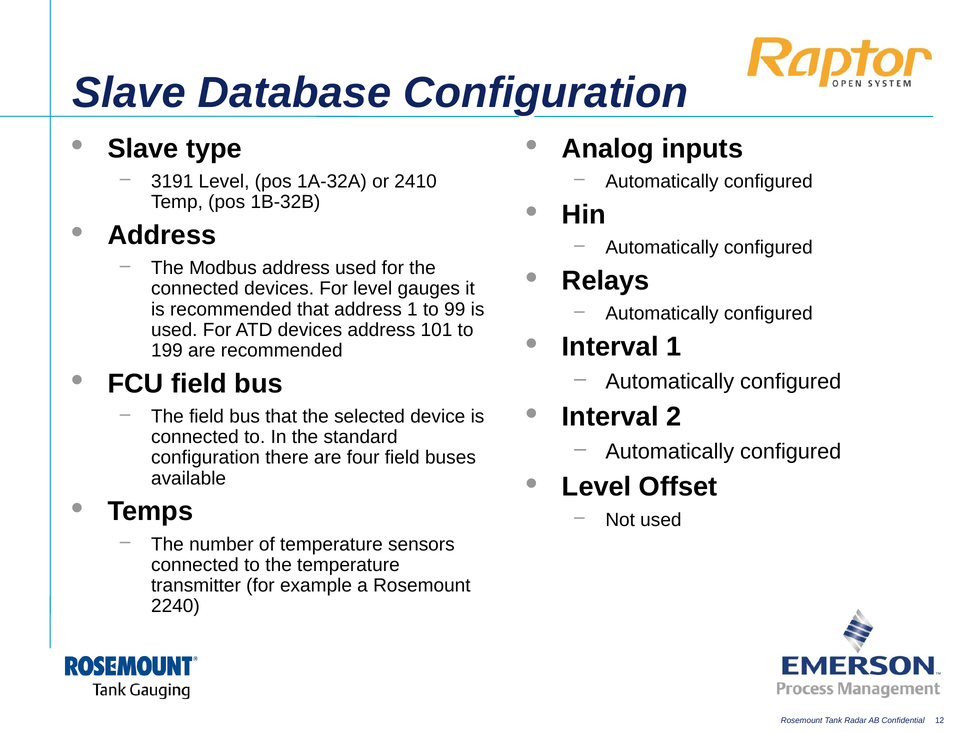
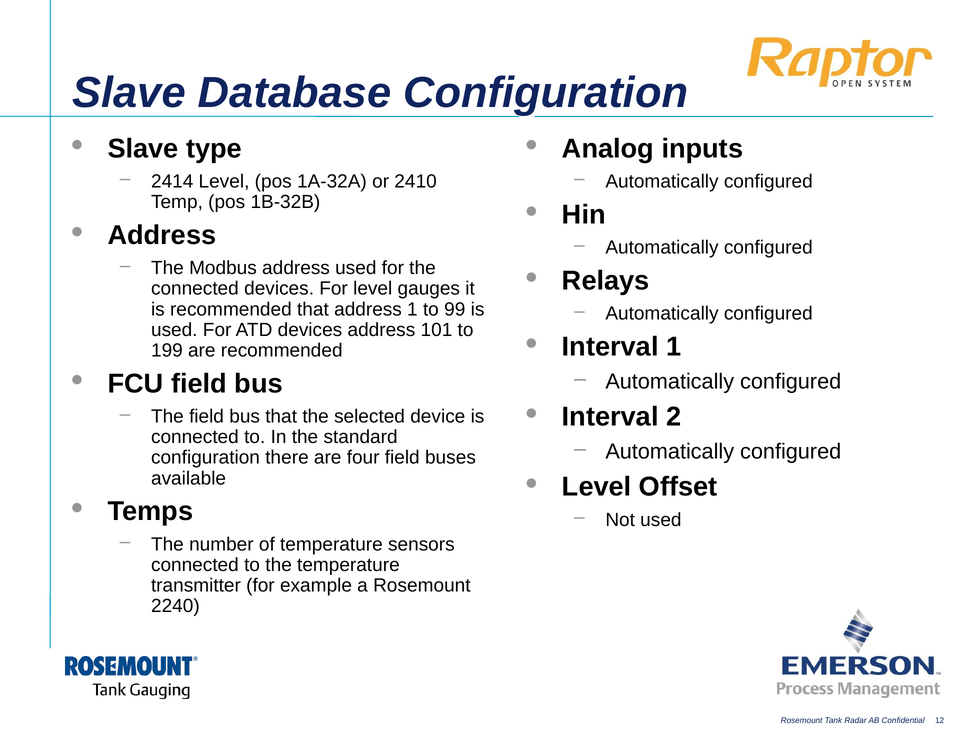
3191: 3191 -> 2414 (172, 181)
